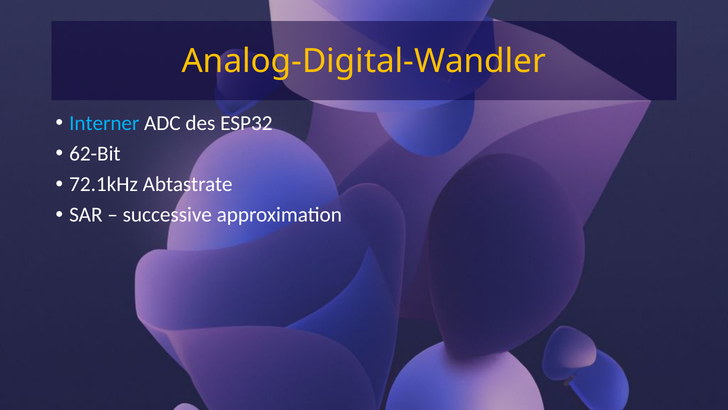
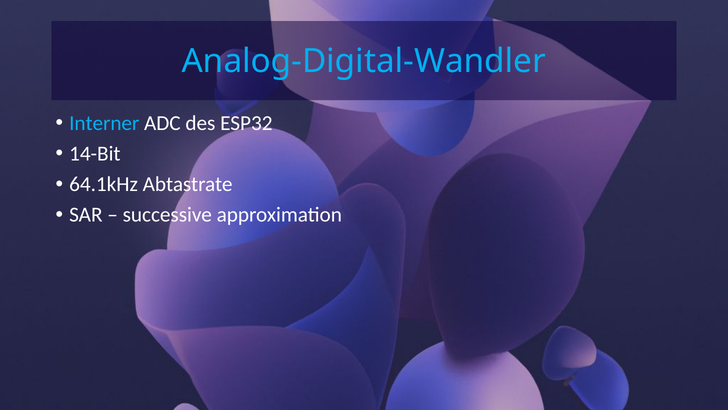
Analog-Digital-Wandler colour: yellow -> light blue (364, 61)
62-Bit: 62-Bit -> 14-Bit (95, 154)
72.1kHz: 72.1kHz -> 64.1kHz (104, 184)
